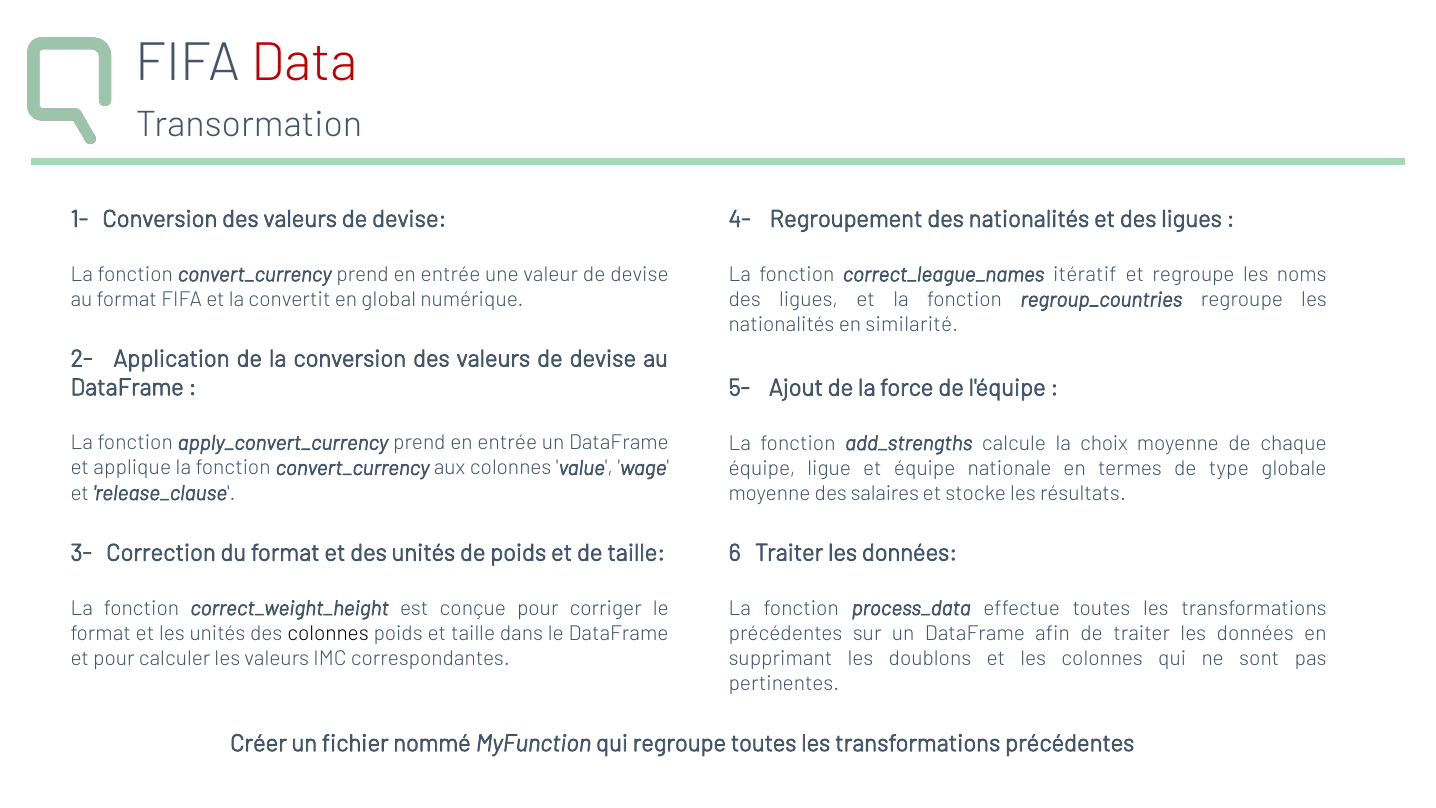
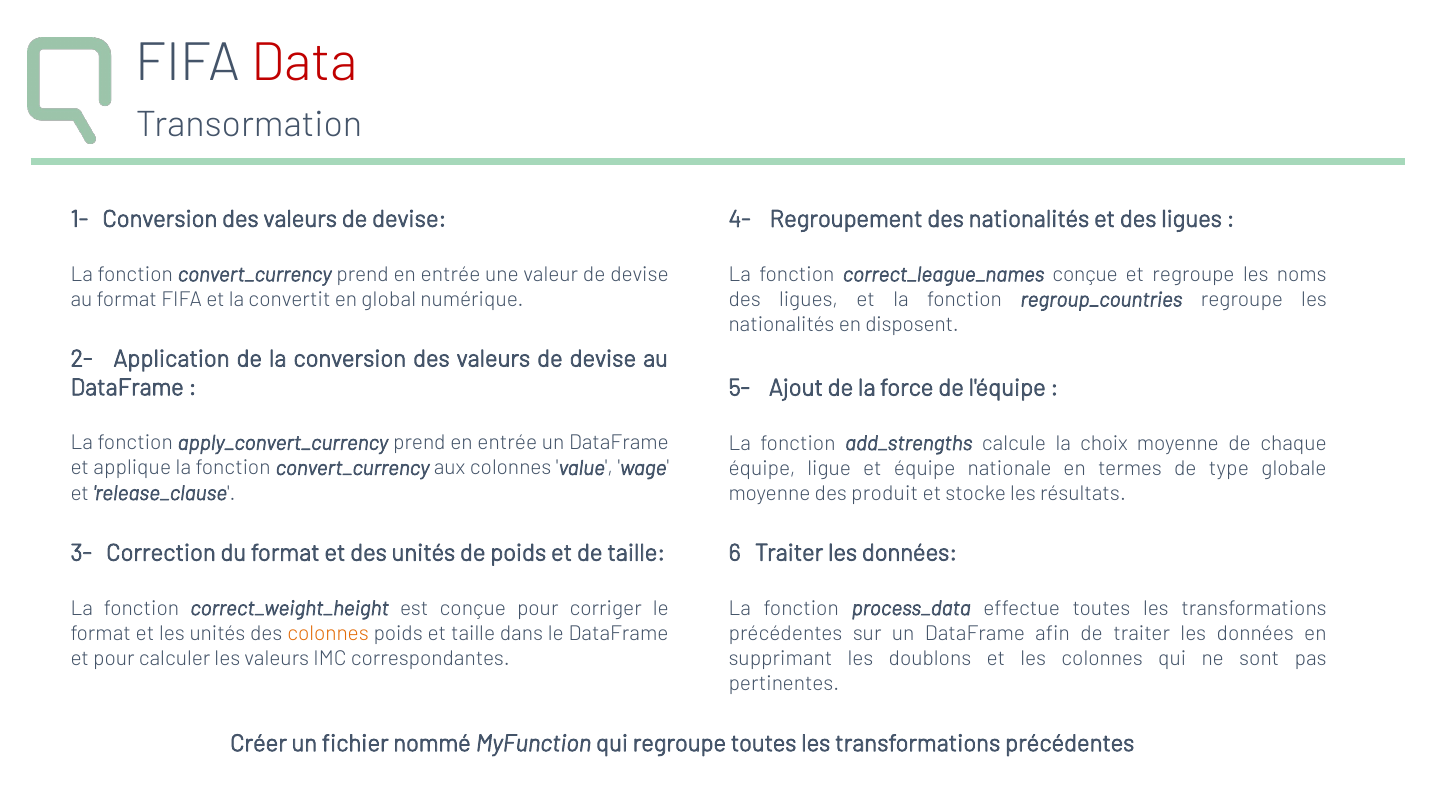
correct_league_names itératif: itératif -> conçue (1085, 274)
similarité: similarité -> disposent (912, 325)
salaires: salaires -> produit (885, 493)
colonnes colour: black -> orange (328, 633)
